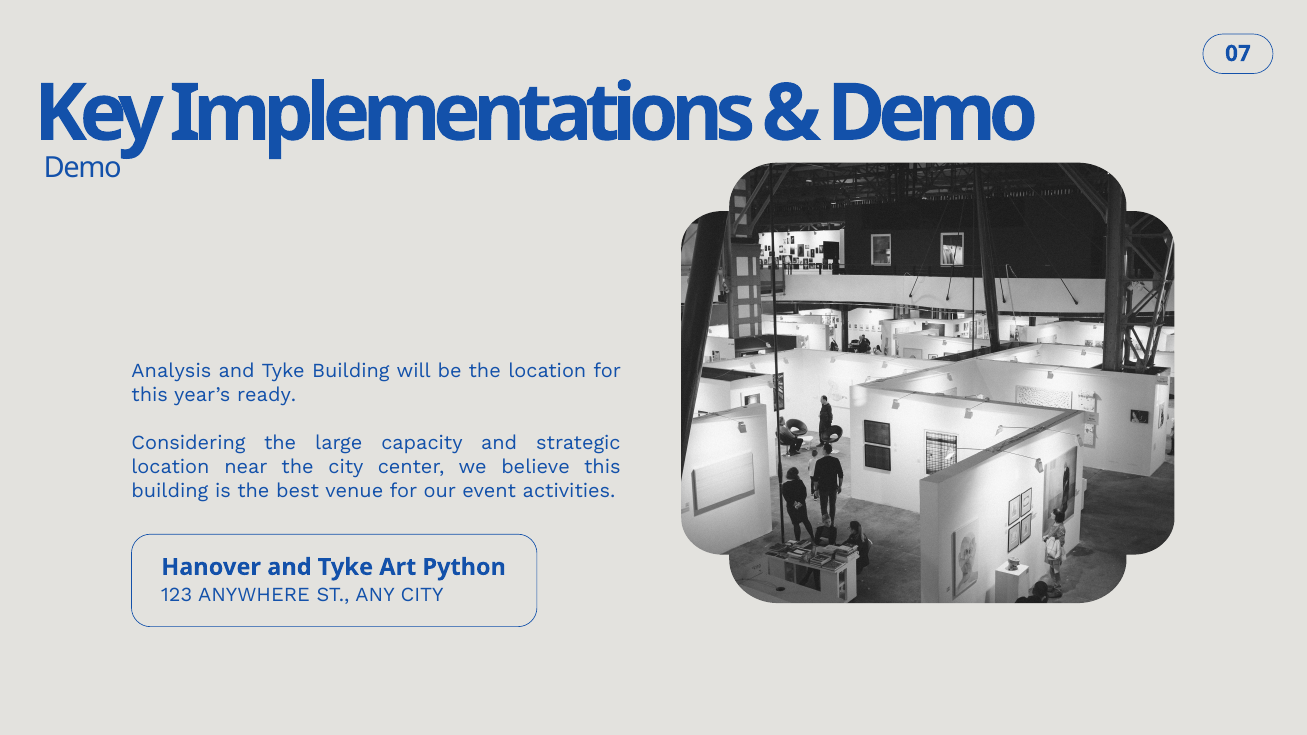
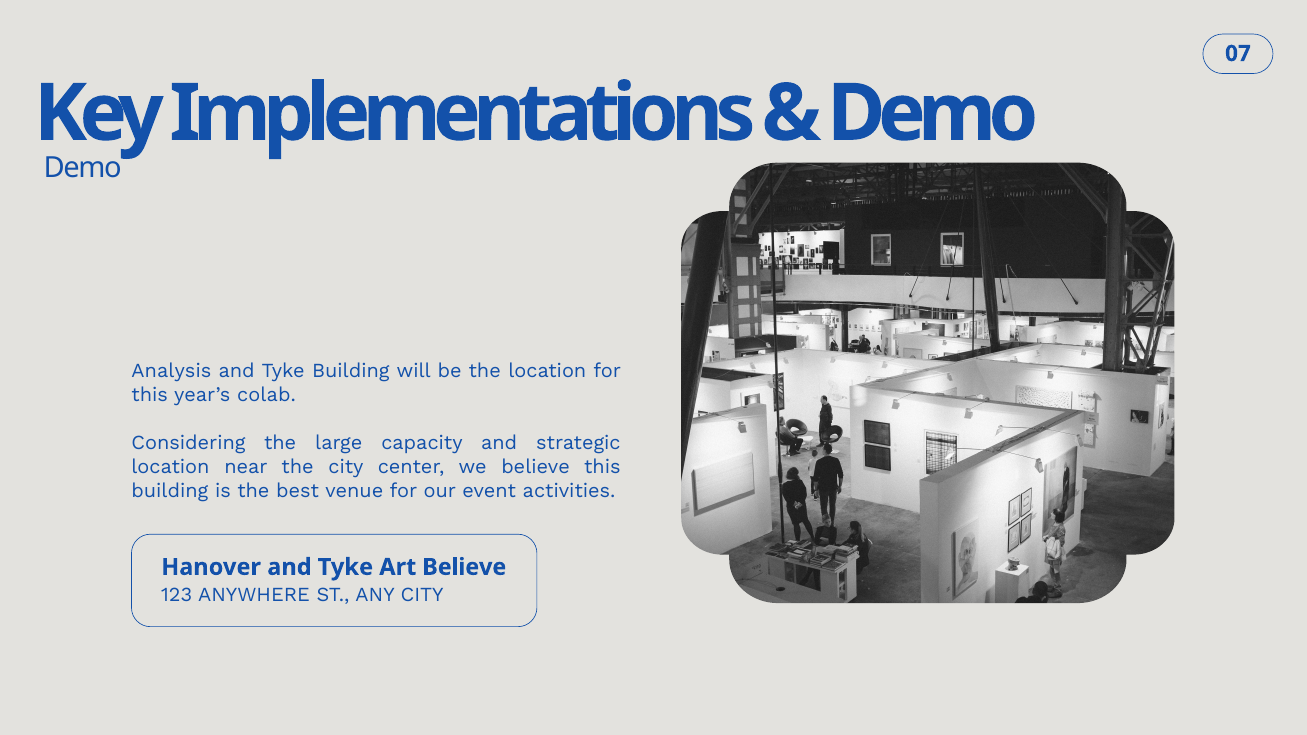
ready: ready -> colab (267, 395)
Art Python: Python -> Believe (464, 567)
